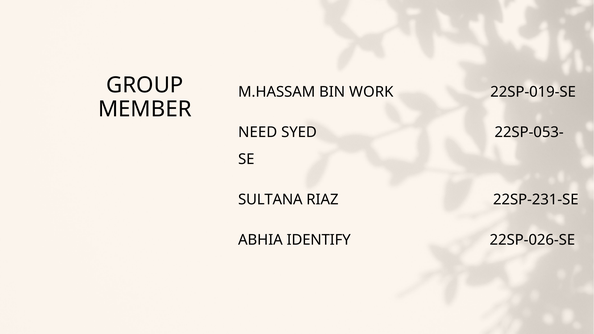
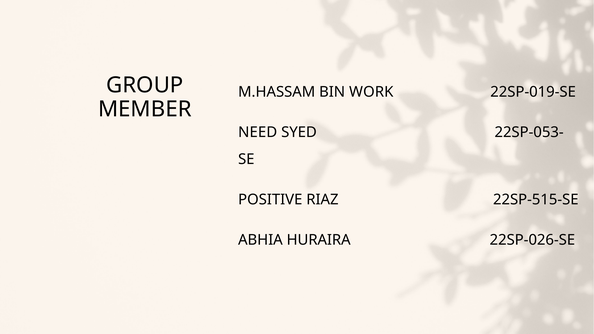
SULTANA: SULTANA -> POSITIVE (270, 200)
22SP-231-SE: 22SP-231-SE -> 22SP-515-SE (536, 200)
IDENTIFY: IDENTIFY -> HURAIRA (319, 240)
